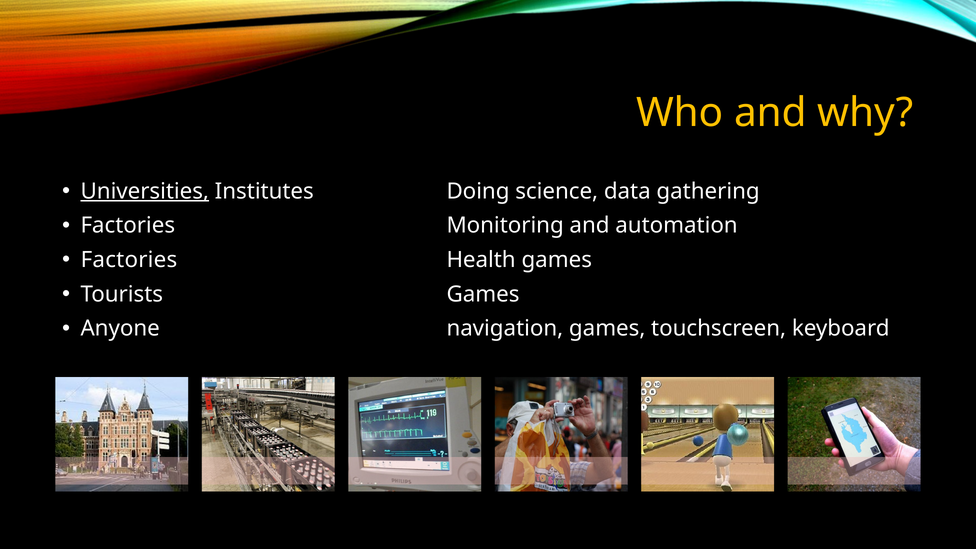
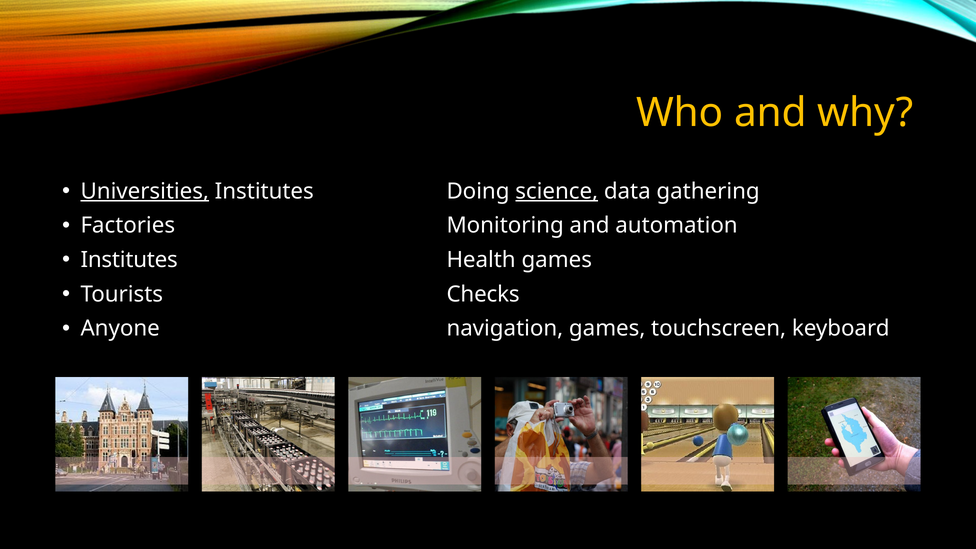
science underline: none -> present (557, 191)
Factories: Factories -> Institutes (129, 260)
Tourists Games: Games -> Checks (483, 294)
